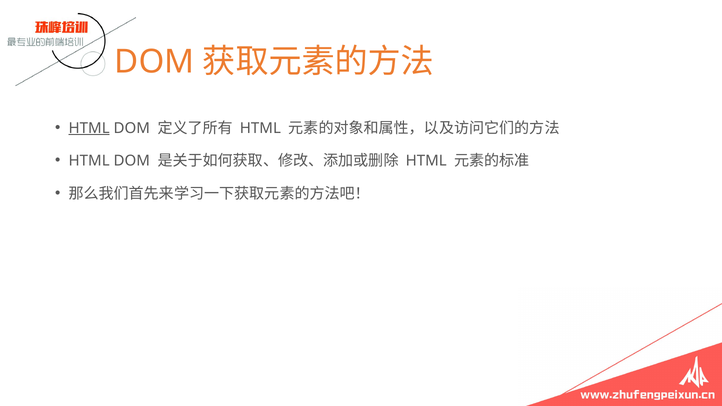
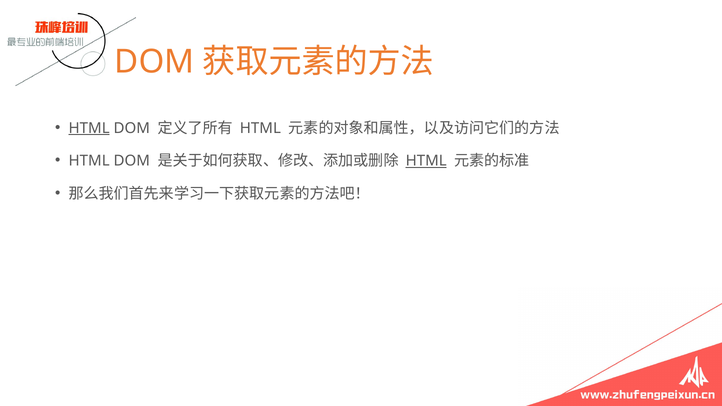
HTML underline: none -> present (426, 161)
